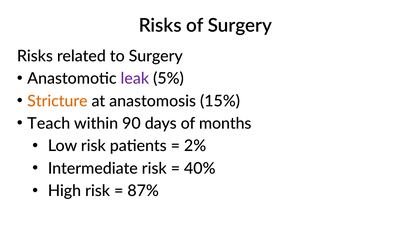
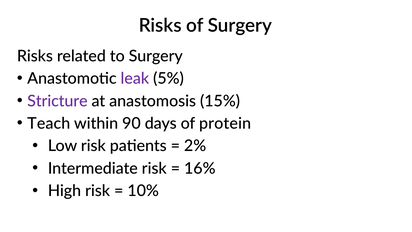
Stricture colour: orange -> purple (57, 101)
months: months -> protein (225, 123)
40%: 40% -> 16% (200, 168)
87%: 87% -> 10% (143, 191)
